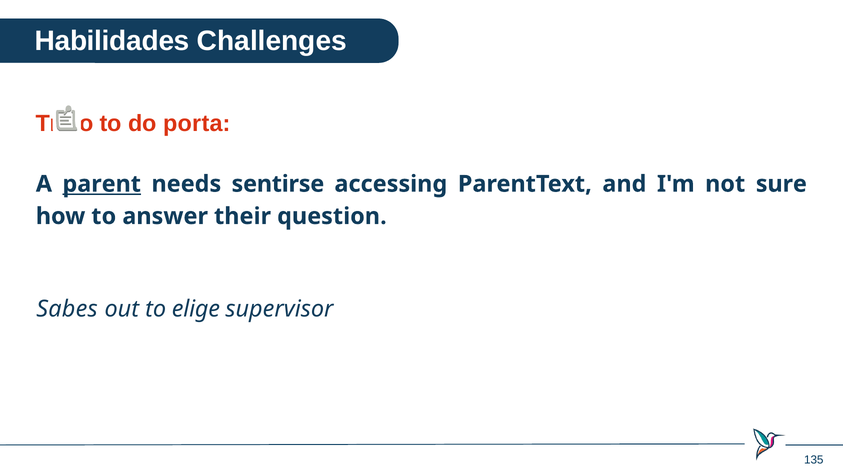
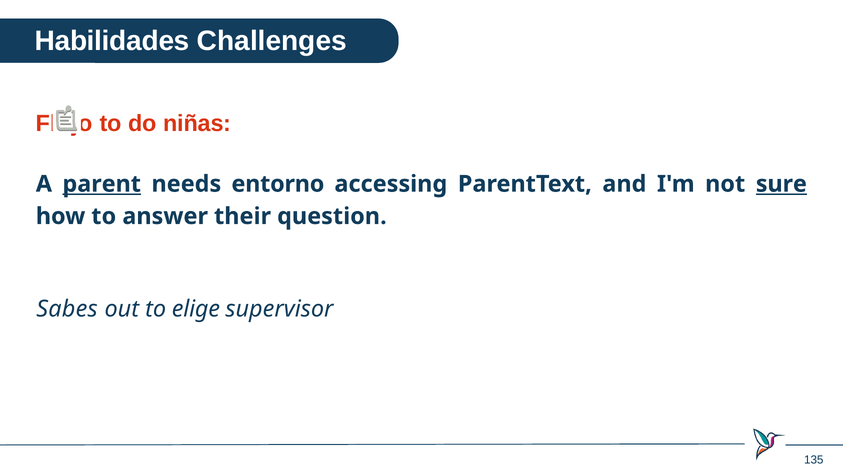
Trato: Trato -> Flujo (64, 124)
porta: porta -> niñas (197, 124)
sentirse: sentirse -> entorno (278, 184)
sure underline: none -> present (781, 184)
